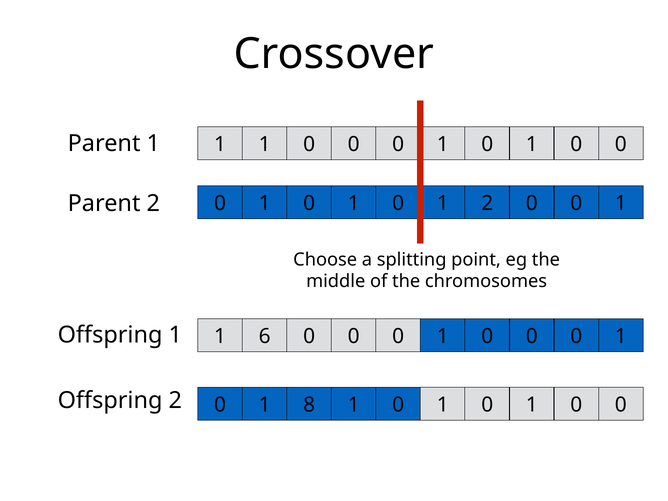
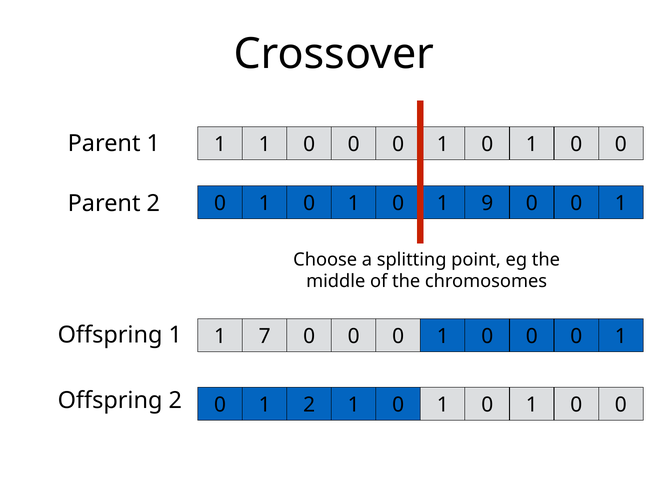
1 2: 2 -> 9 (487, 203)
6: 6 -> 7 (265, 336)
1 8: 8 -> 2 (309, 405)
